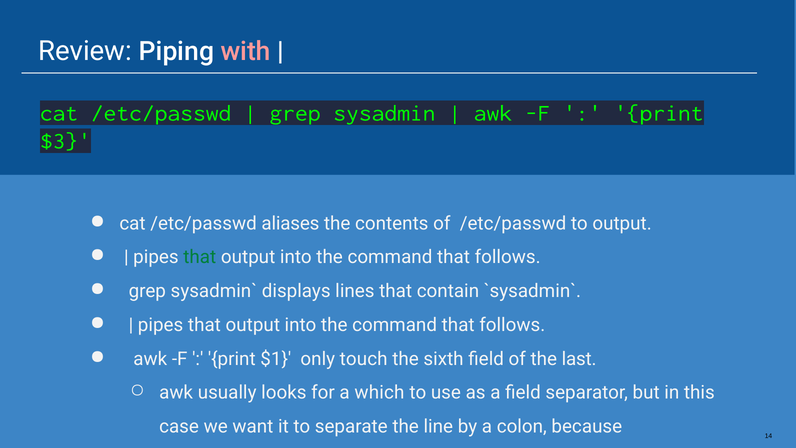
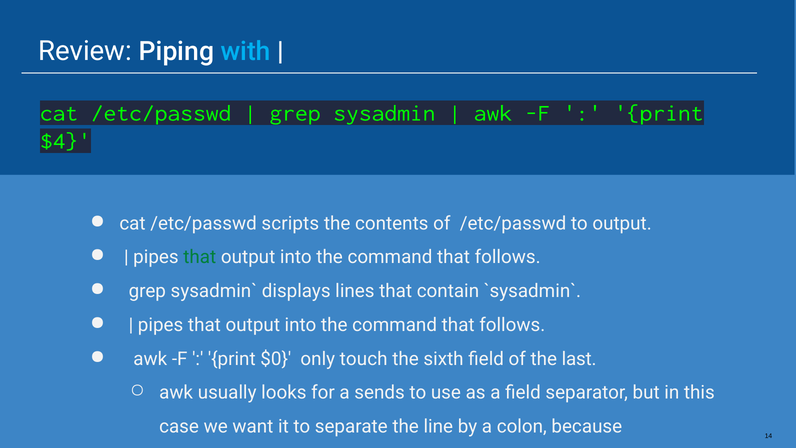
with colour: pink -> light blue (246, 51)
$3: $3 -> $4 (65, 141)
aliases: aliases -> scripts (290, 223)
$1: $1 -> $0 (276, 359)
which: which -> sends (380, 393)
